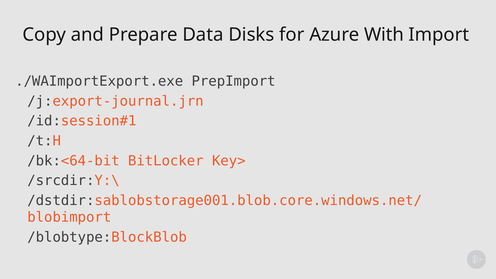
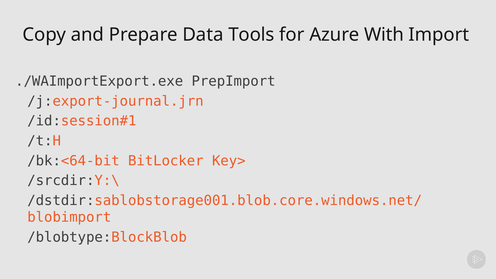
Disks: Disks -> Tools (251, 35)
